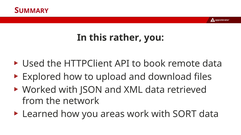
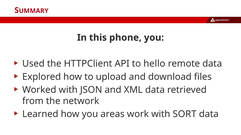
rather: rather -> phone (125, 38)
book: book -> hello (154, 64)
